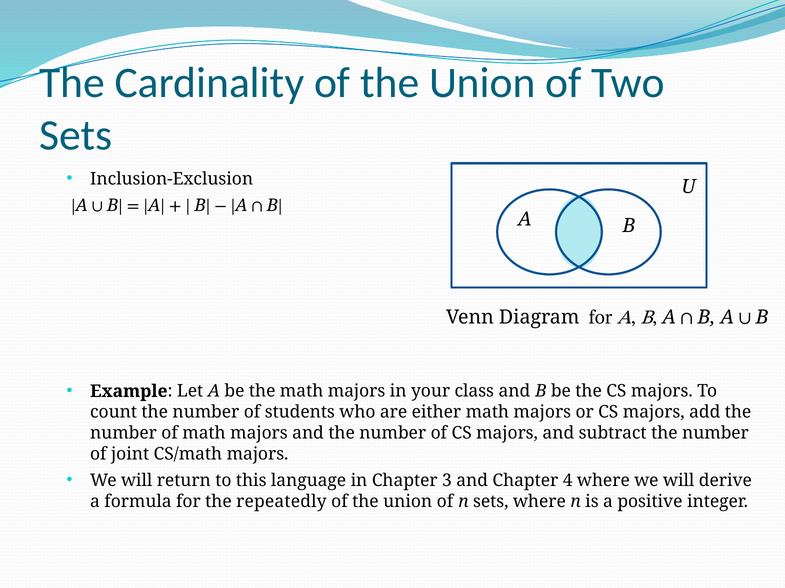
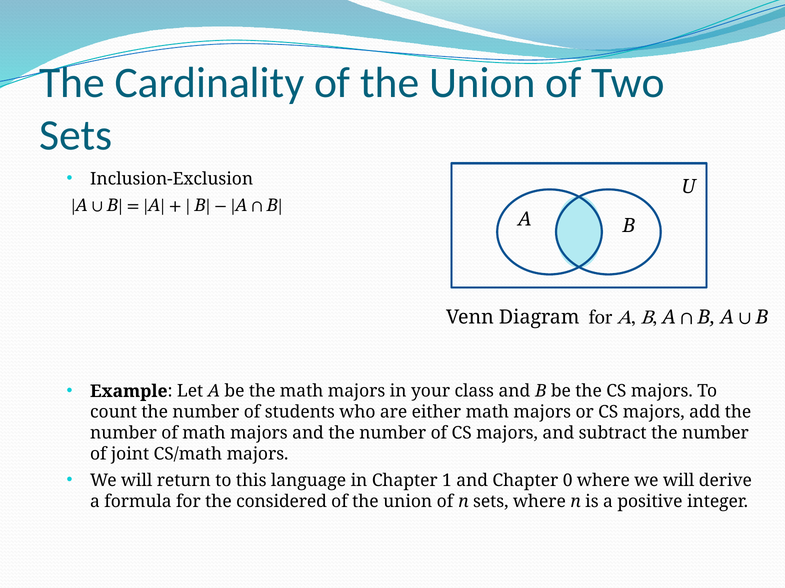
3: 3 -> 1 (447, 481)
4: 4 -> 0 (568, 481)
repeatedly: repeatedly -> considered (282, 502)
